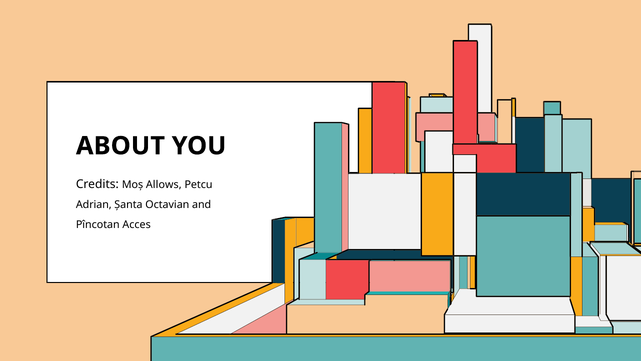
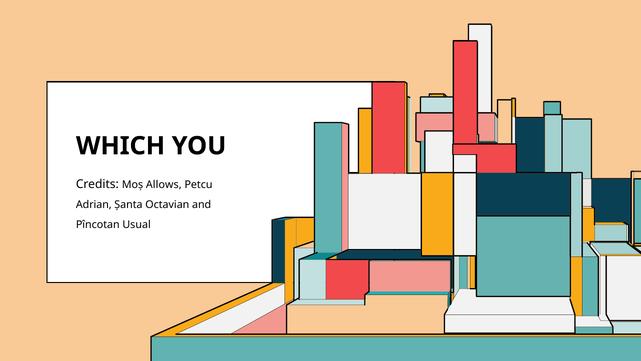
ABOUT: ABOUT -> WHICH (121, 146)
Acces: Acces -> Usual (137, 225)
